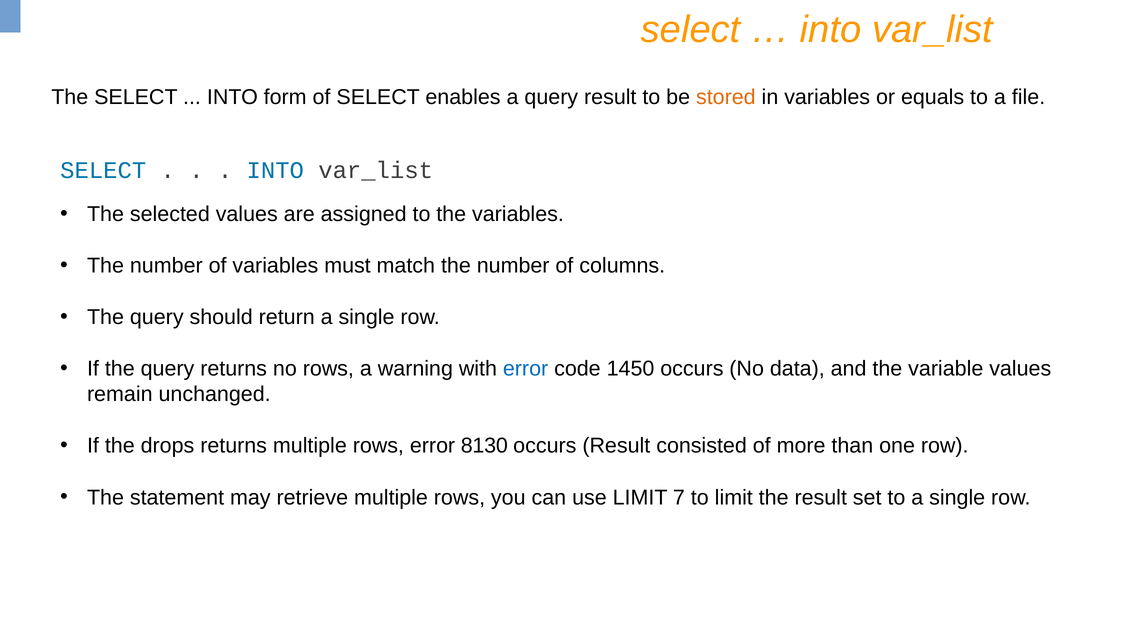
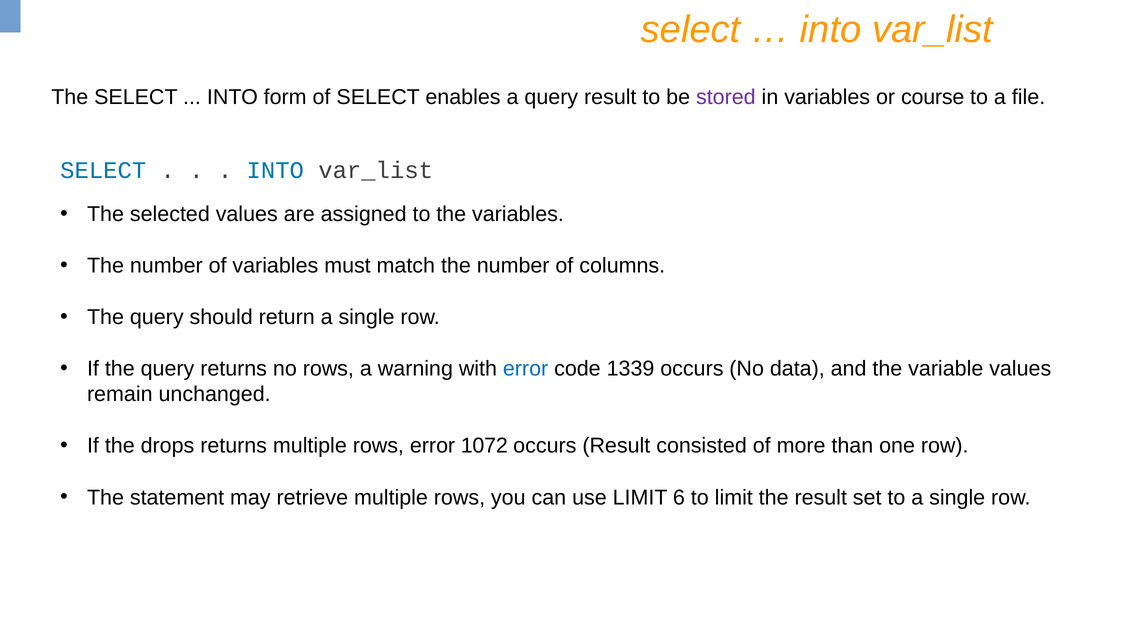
stored colour: orange -> purple (726, 97)
equals: equals -> course (933, 97)
1450: 1450 -> 1339 (631, 369)
8130: 8130 -> 1072 (484, 446)
7: 7 -> 6 (679, 497)
